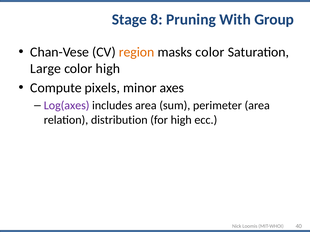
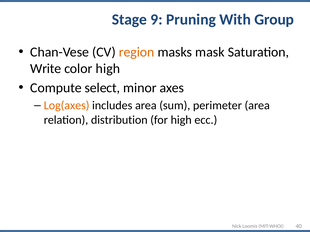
8: 8 -> 9 (157, 20)
masks color: color -> mask (210, 52)
Large: Large -> Write (46, 69)
pixels: pixels -> select (102, 88)
Log(axes colour: purple -> orange (67, 106)
